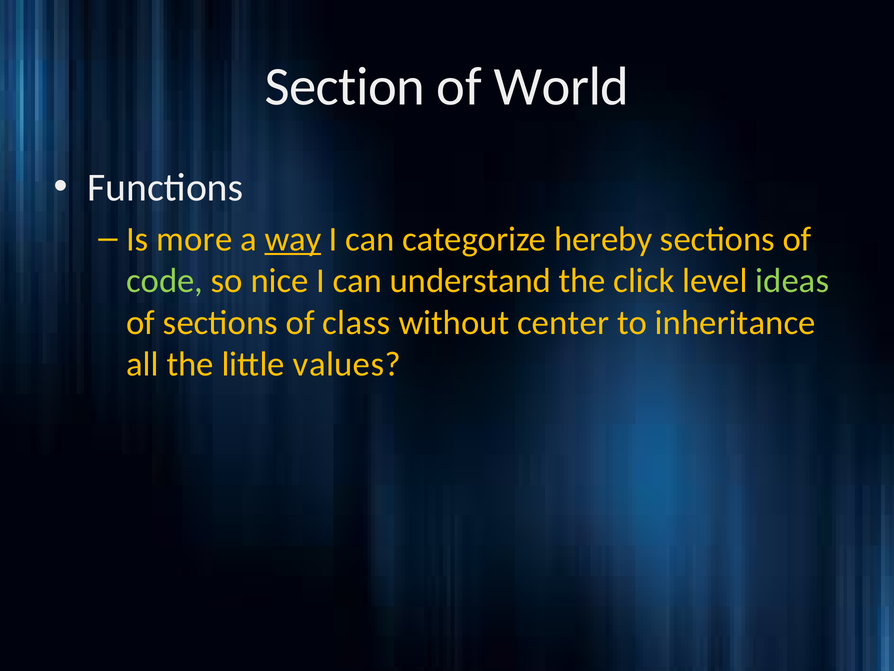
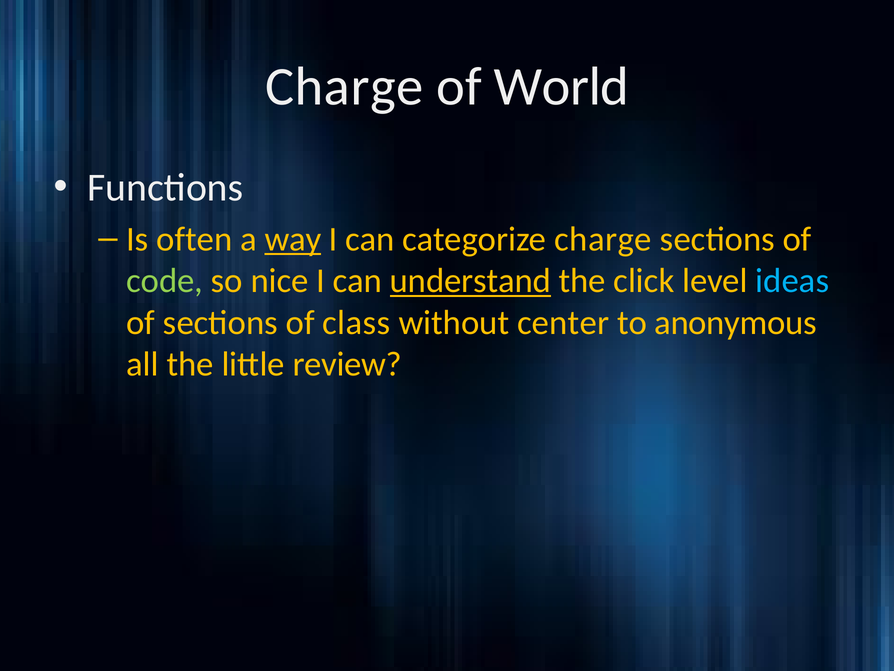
Section: Section -> Charge (344, 87)
more: more -> often (194, 239)
categorize hereby: hereby -> charge (603, 239)
understand underline: none -> present (470, 281)
ideas colour: light green -> light blue (792, 281)
inheritance: inheritance -> anonymous (735, 322)
values: values -> review (347, 364)
